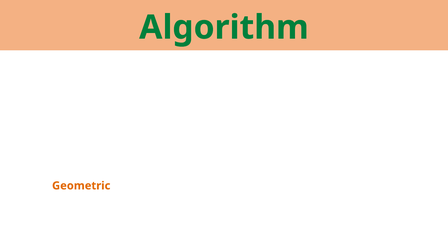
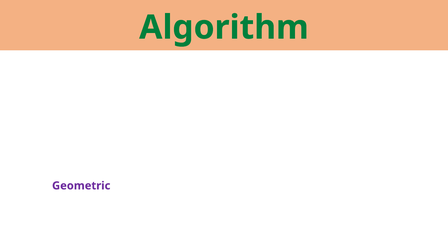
Geometric colour: orange -> purple (81, 186)
